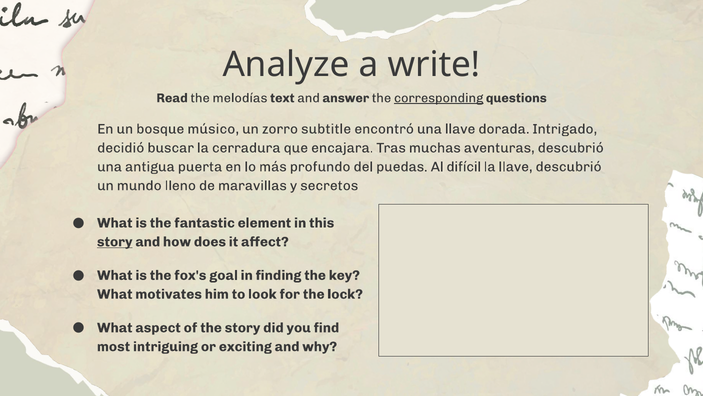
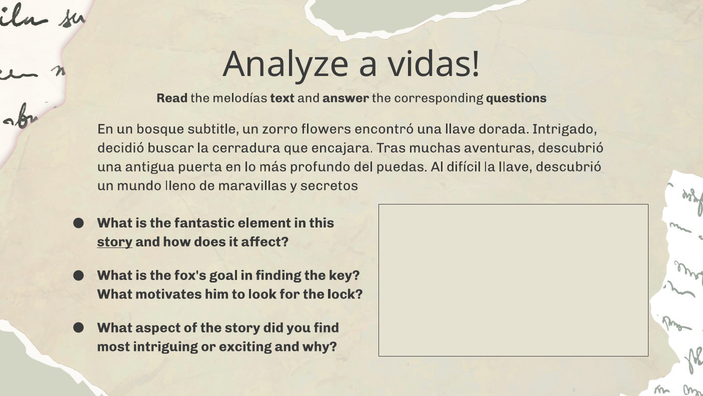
write: write -> vidas (434, 65)
corresponding underline: present -> none (439, 98)
músico: músico -> subtitle (213, 129)
subtitle: subtitle -> flowers (326, 129)
